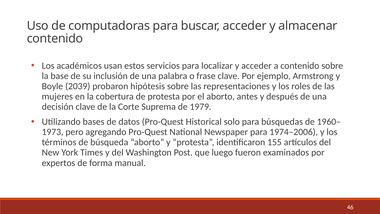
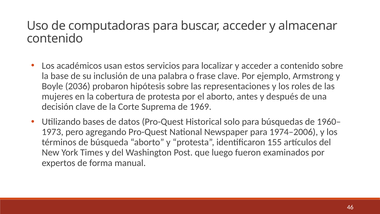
2039: 2039 -> 2036 (78, 86)
1979: 1979 -> 1969 (201, 107)
